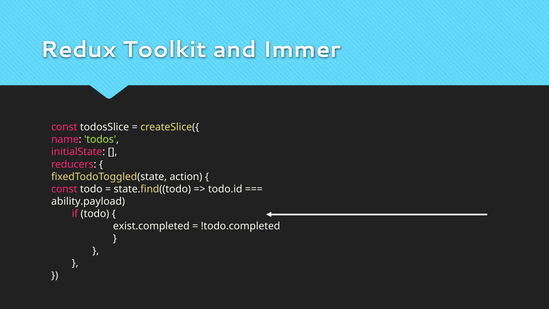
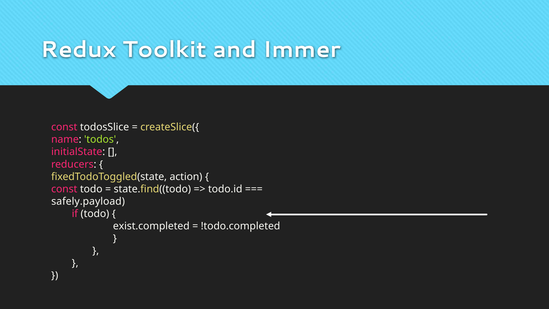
ability.payload: ability.payload -> safely.payload (88, 201)
